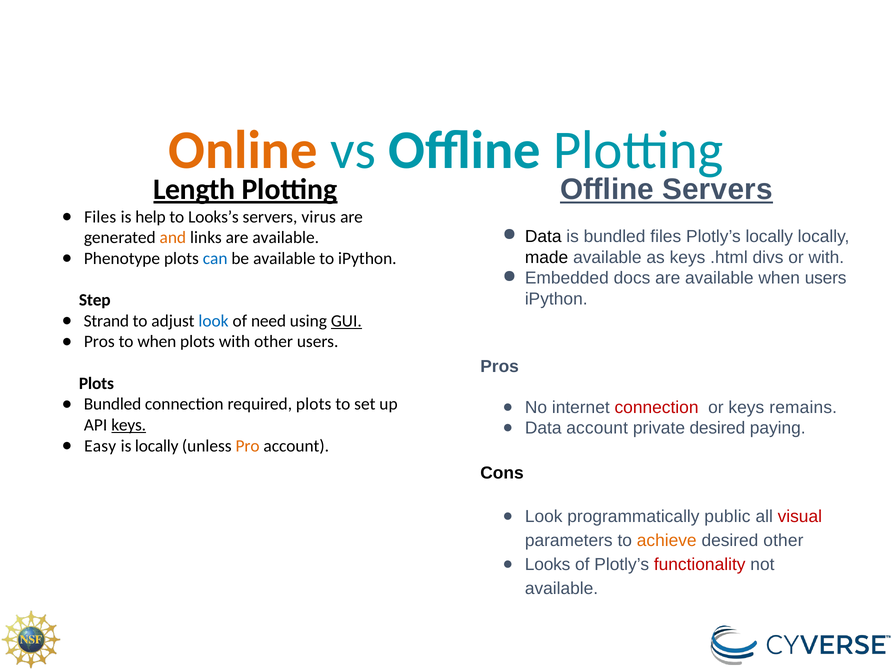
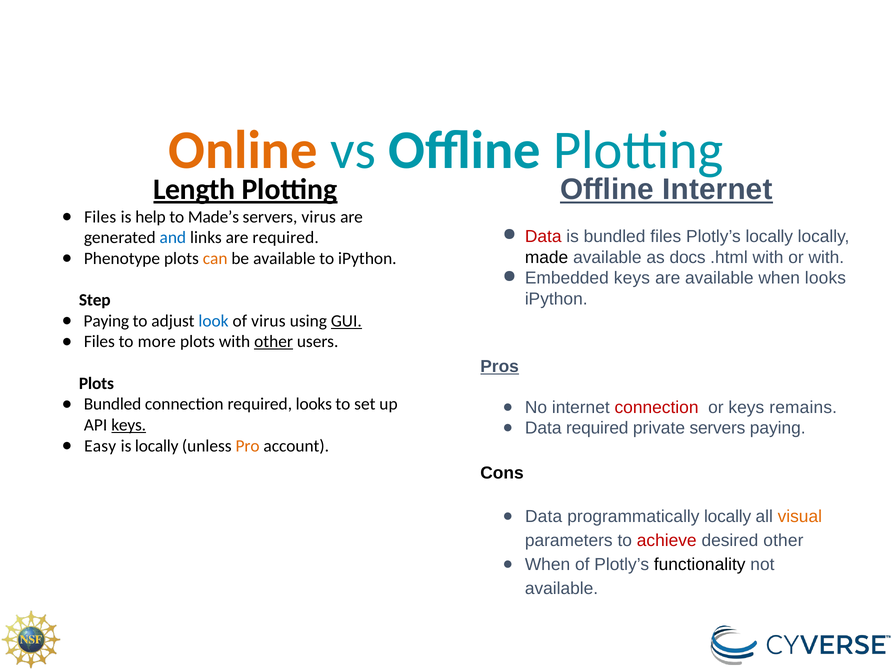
Offline Servers: Servers -> Internet (717, 189)
Looks’s: Looks’s -> Made’s (214, 217)
Data colour: black -> red (543, 237)
and colour: orange -> blue (173, 238)
links are available: available -> required (286, 238)
as keys: keys -> docs (688, 257)
.html divs: divs -> with (768, 257)
can colour: blue -> orange (215, 258)
Embedded docs: docs -> keys (632, 278)
when users: users -> looks (825, 278)
Strand: Strand -> Paying (106, 321)
of need: need -> virus (268, 321)
Pros: Pros -> Files (99, 342)
to when: when -> more (157, 342)
other underline: none -> present (274, 342)
Pros underline: none -> present (500, 367)
required plots: plots -> looks (314, 404)
Data account: account -> required (597, 428)
private desired: desired -> servers (717, 428)
Look: Look -> Data (544, 517)
programmatically public: public -> locally (728, 517)
visual colour: red -> orange (800, 517)
achieve colour: orange -> red (667, 541)
Looks: Looks -> When (548, 564)
functionality colour: red -> black (700, 564)
